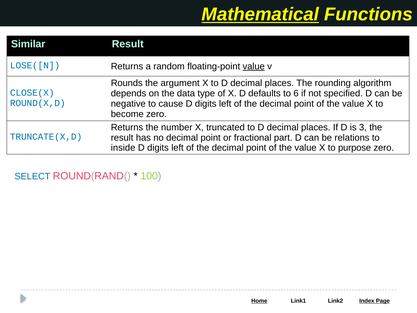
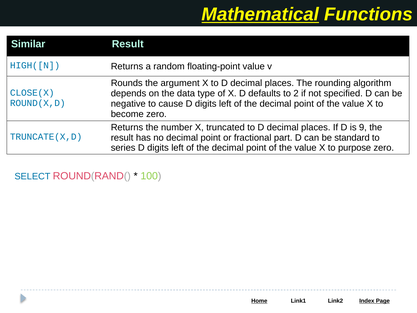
LOSE([N: LOSE([N -> HIGH([N (35, 66)
value underline: present -> none (254, 66)
6: 6 -> 2 (296, 93)
3: 3 -> 9 (363, 127)
relations: relations -> standard (352, 138)
inside: inside -> series (123, 148)
